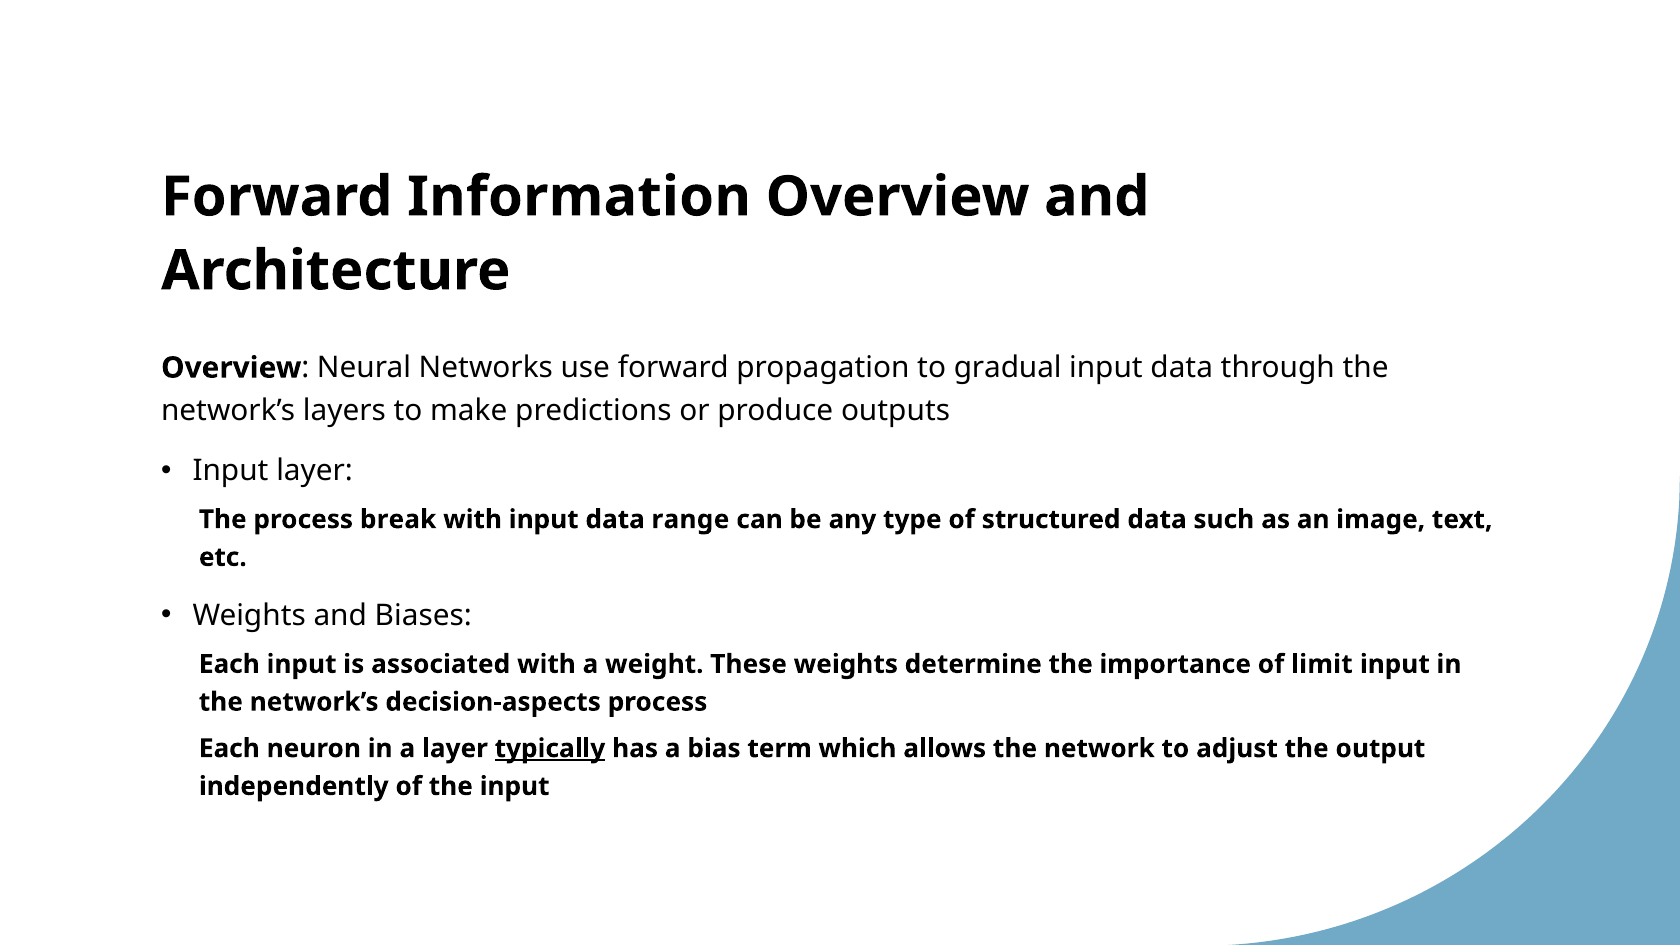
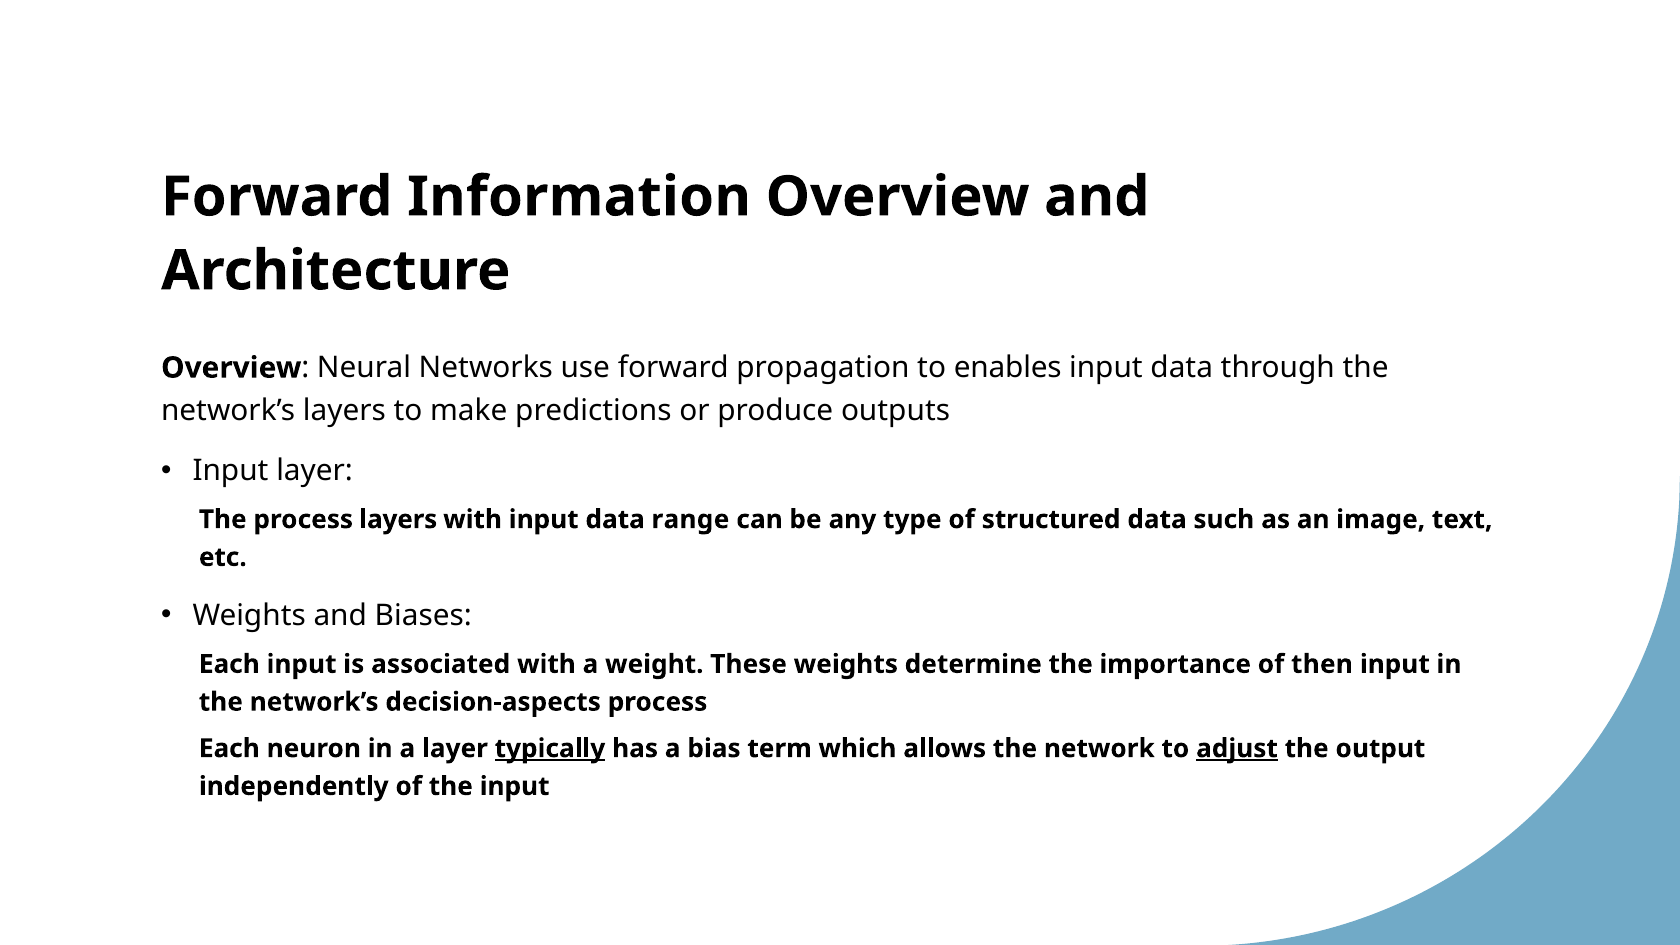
gradual: gradual -> enables (1008, 368)
process break: break -> layers (398, 519)
limit: limit -> then (1322, 664)
adjust underline: none -> present (1237, 749)
